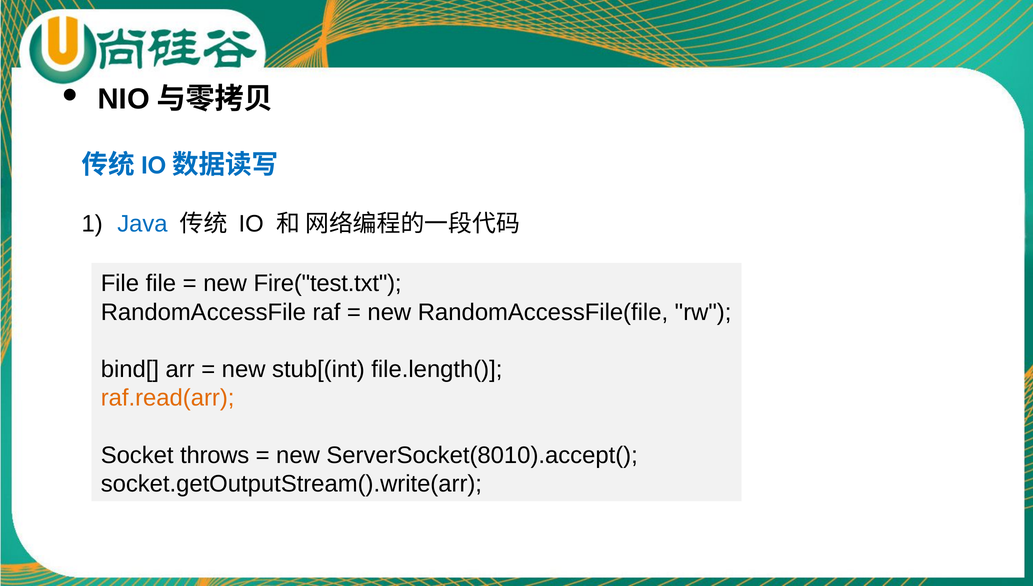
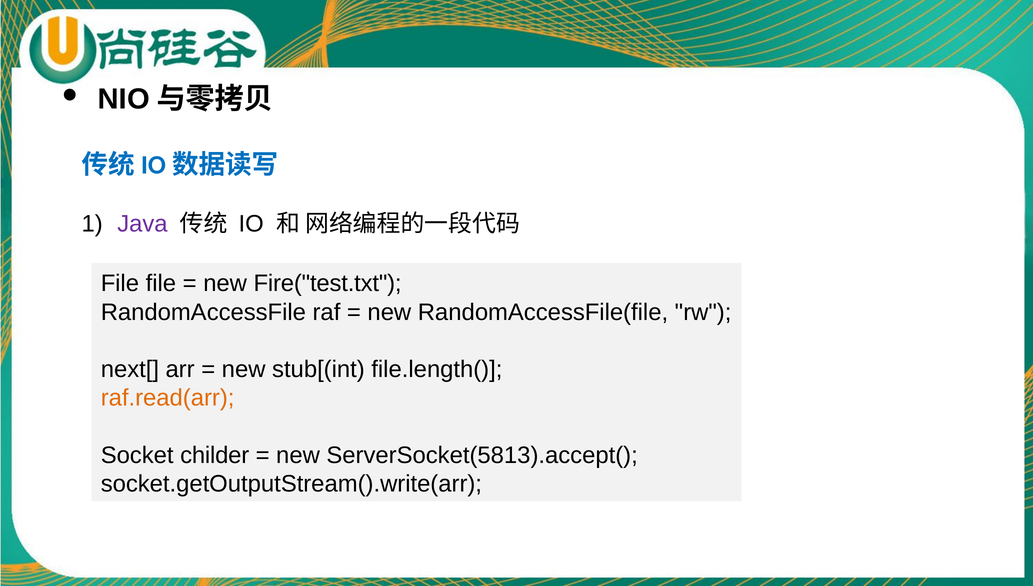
Java colour: blue -> purple (142, 224)
bind[: bind[ -> next[ (130, 369)
throws: throws -> childer (215, 455)
ServerSocket(8010).accept(: ServerSocket(8010).accept( -> ServerSocket(5813).accept( (482, 455)
